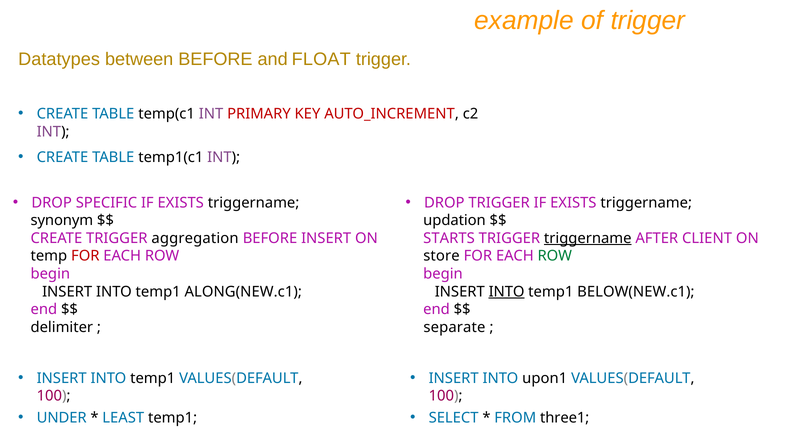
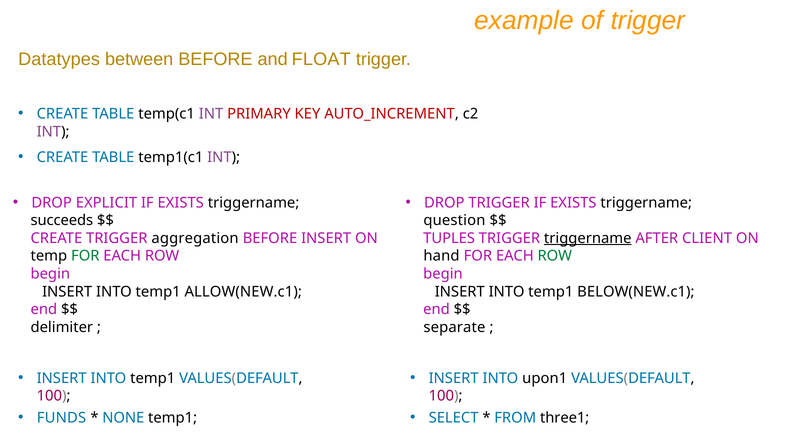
SPECIFIC: SPECIFIC -> EXPLICIT (106, 202)
synonym: synonym -> succeeds (62, 220)
updation: updation -> question (454, 220)
STARTS: STARTS -> TUPLES (449, 238)
FOR colour: red -> green (85, 256)
store: store -> hand (441, 256)
ALONG(NEW.c1: ALONG(NEW.c1 -> ALLOW(NEW.c1 (243, 291)
INTO underline: present -> none (507, 291)
UNDER: UNDER -> FUNDS (62, 417)
LEAST: LEAST -> NONE (123, 417)
